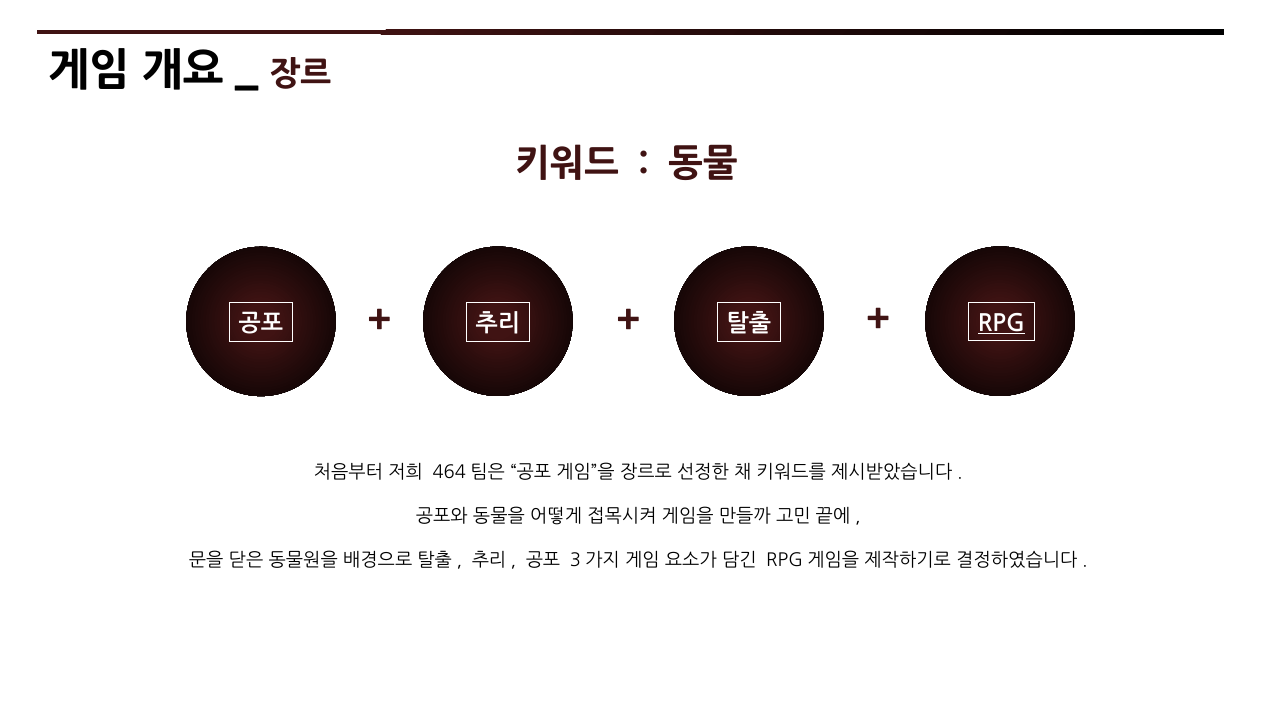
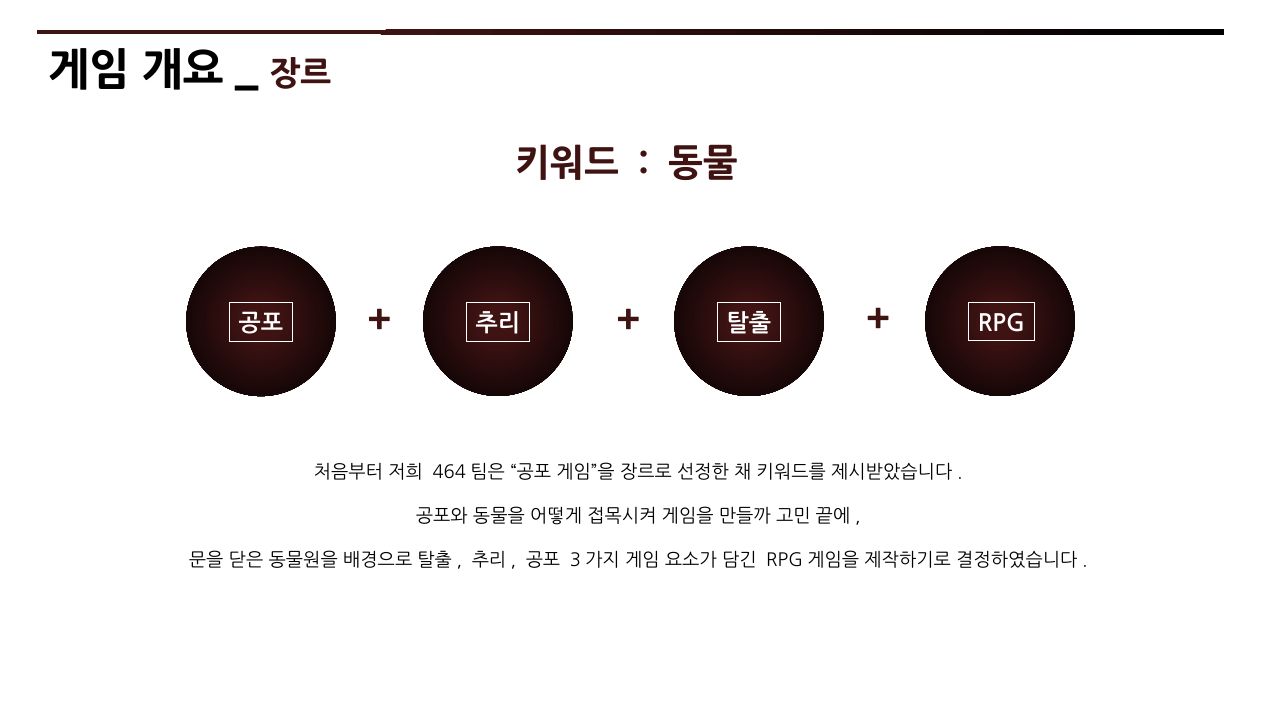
RPG underline: present -> none (1001, 323)
